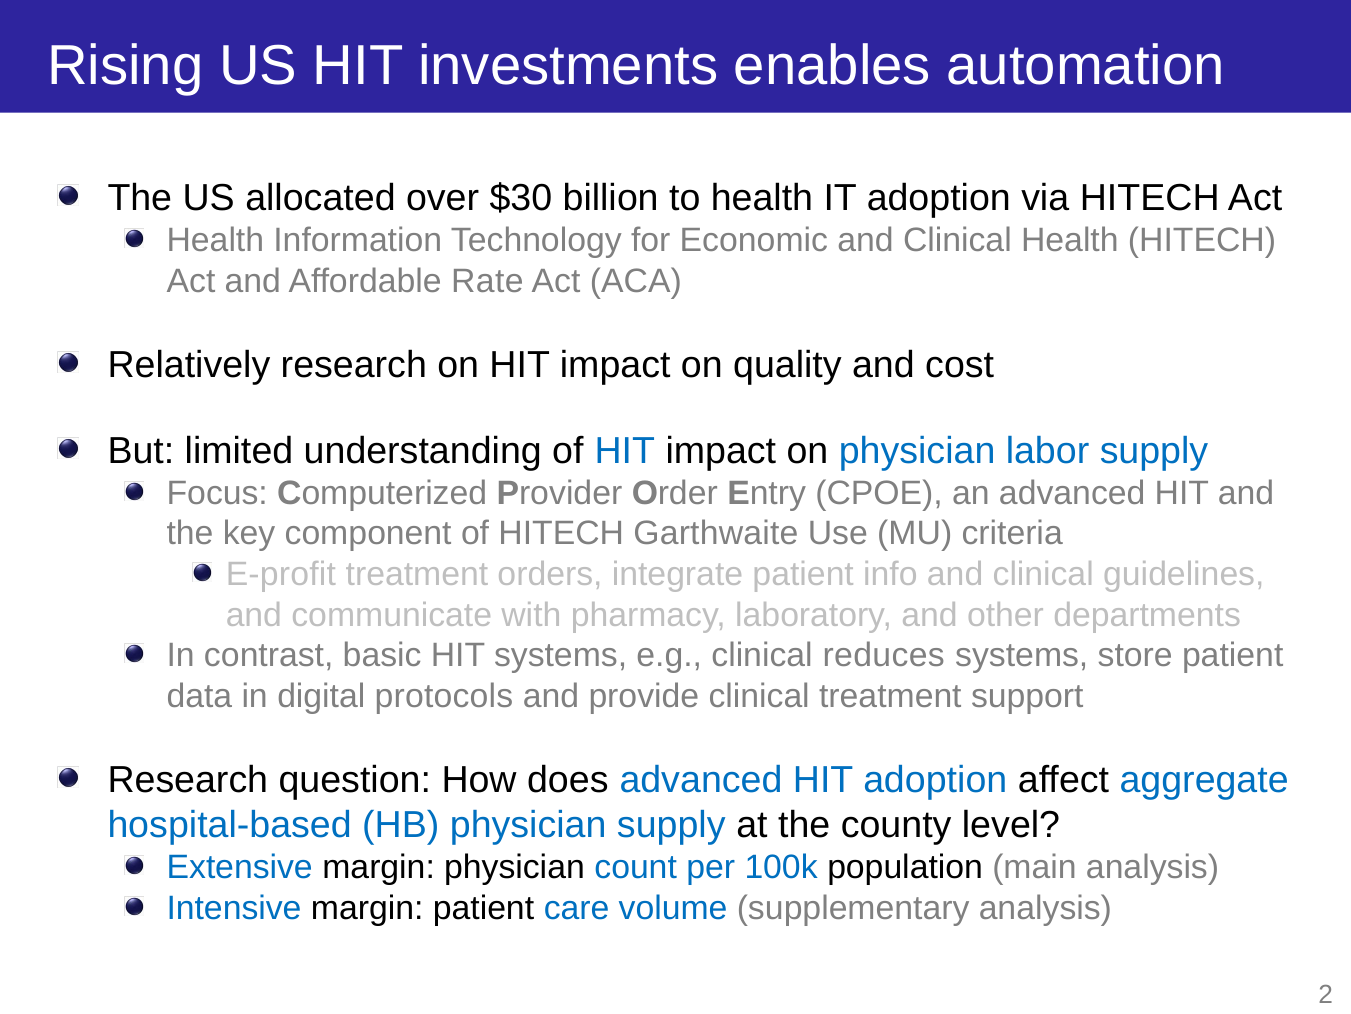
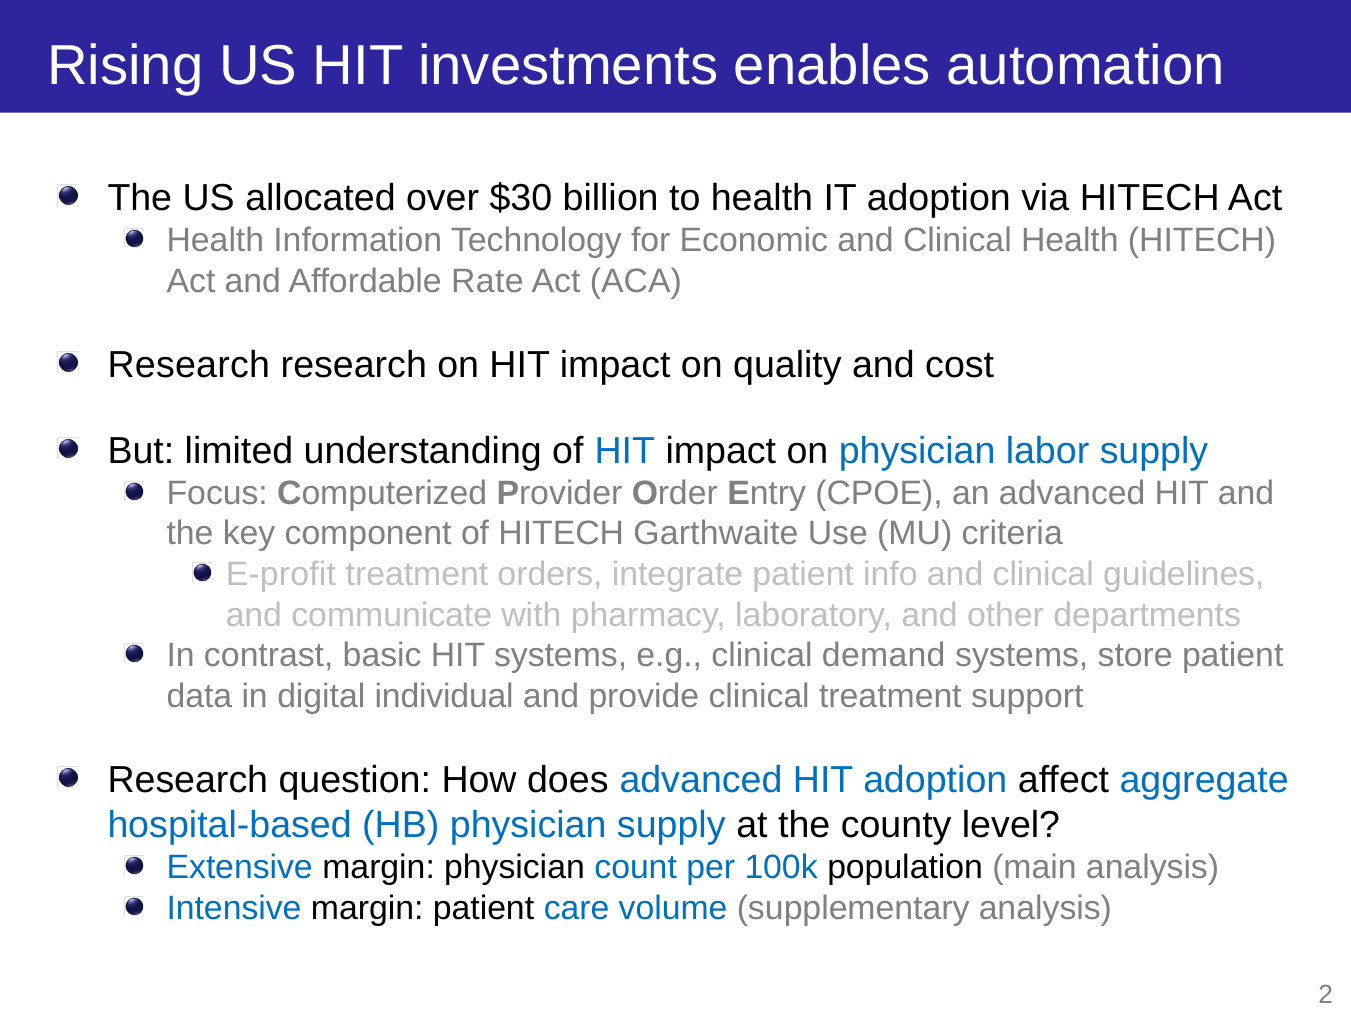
Relatively: Relatively -> Research (189, 365)
reduces: reduces -> demand (884, 655)
protocols: protocols -> individual (444, 696)
